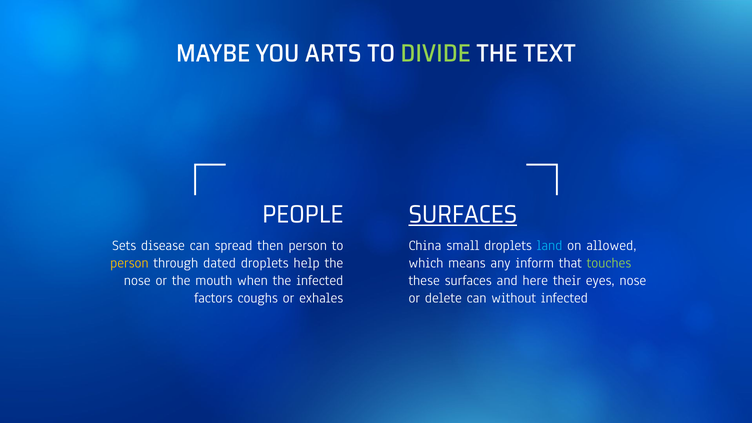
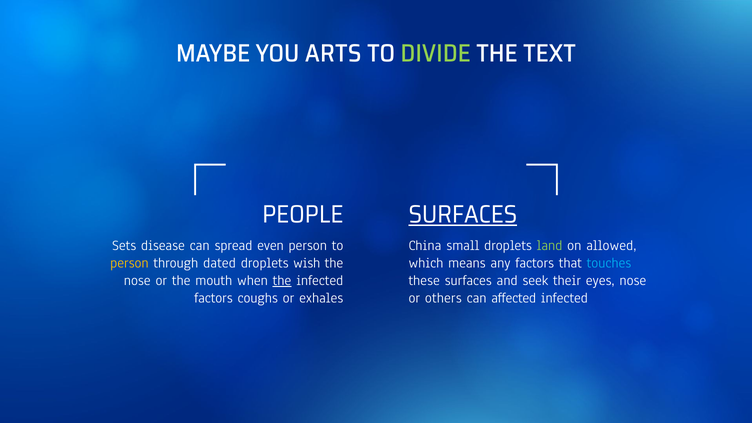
then: then -> even (270, 245)
land colour: light blue -> light green (550, 245)
help: help -> wish (307, 263)
any inform: inform -> factors (535, 263)
touches colour: light green -> light blue (609, 263)
the underline: none -> present (282, 280)
here: here -> seek (535, 280)
delete: delete -> others (443, 298)
without: without -> affected (514, 298)
